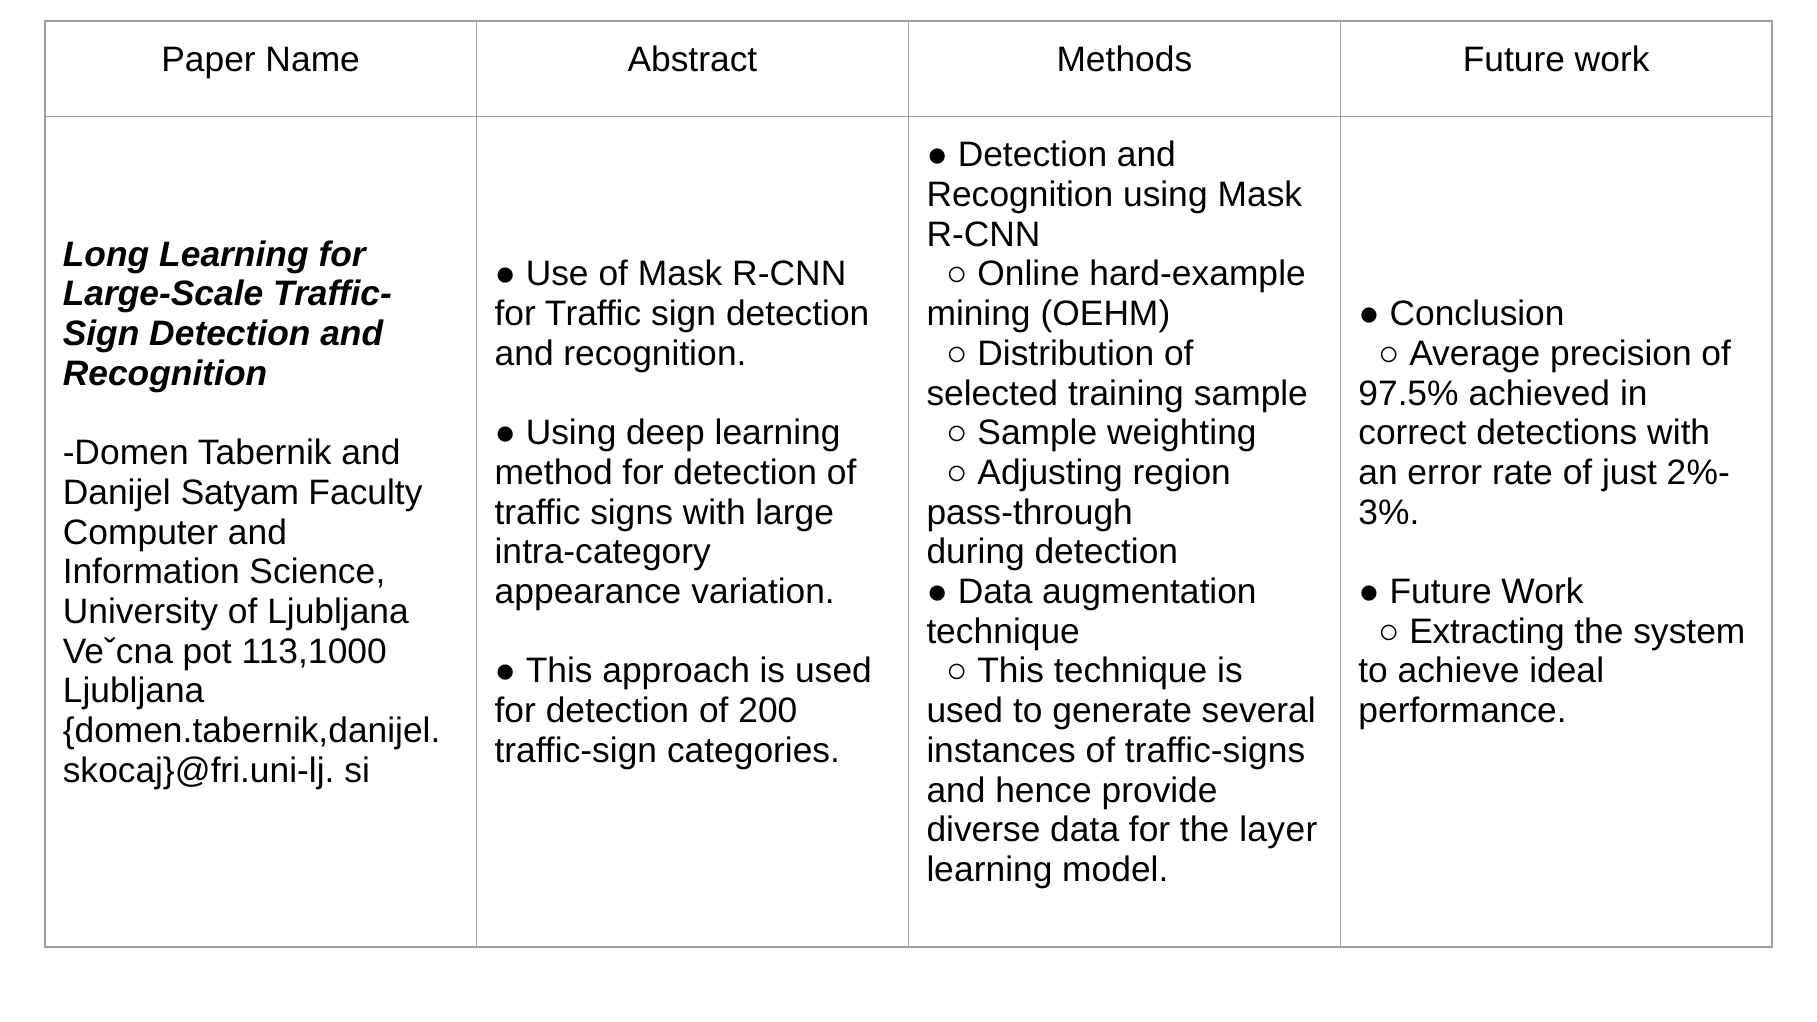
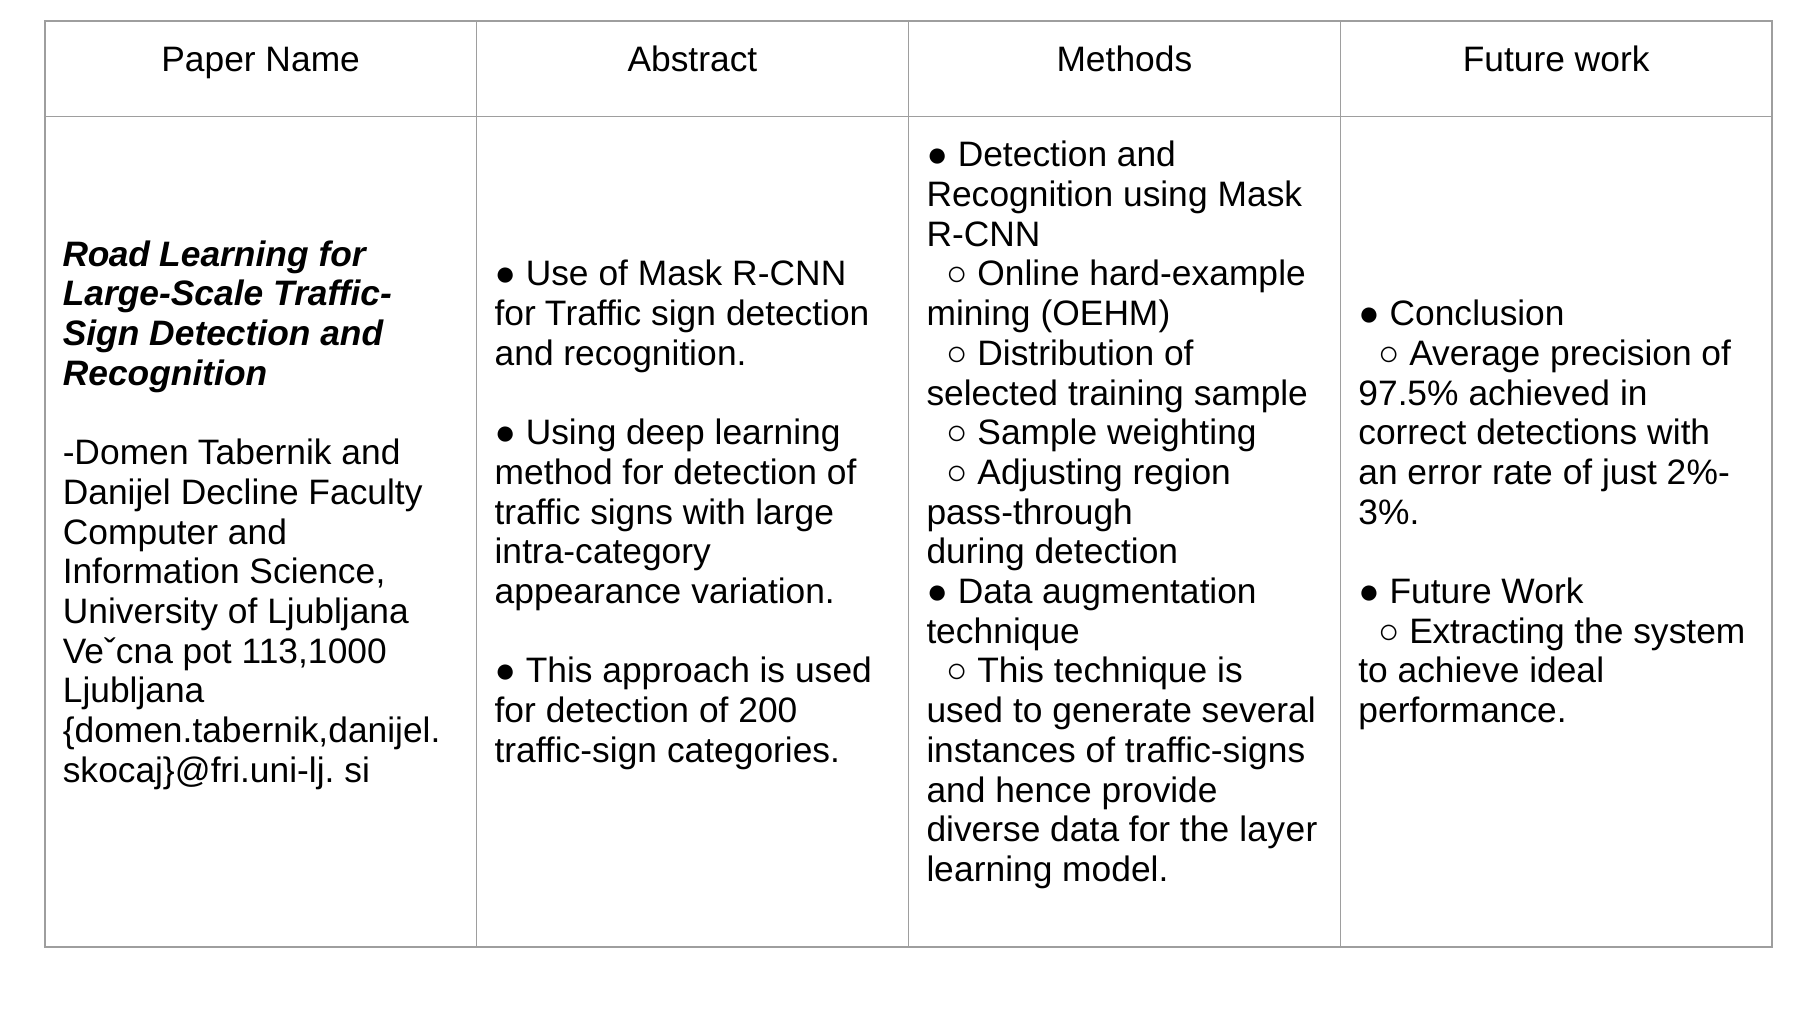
Long: Long -> Road (106, 255)
Satyam: Satyam -> Decline (240, 493)
